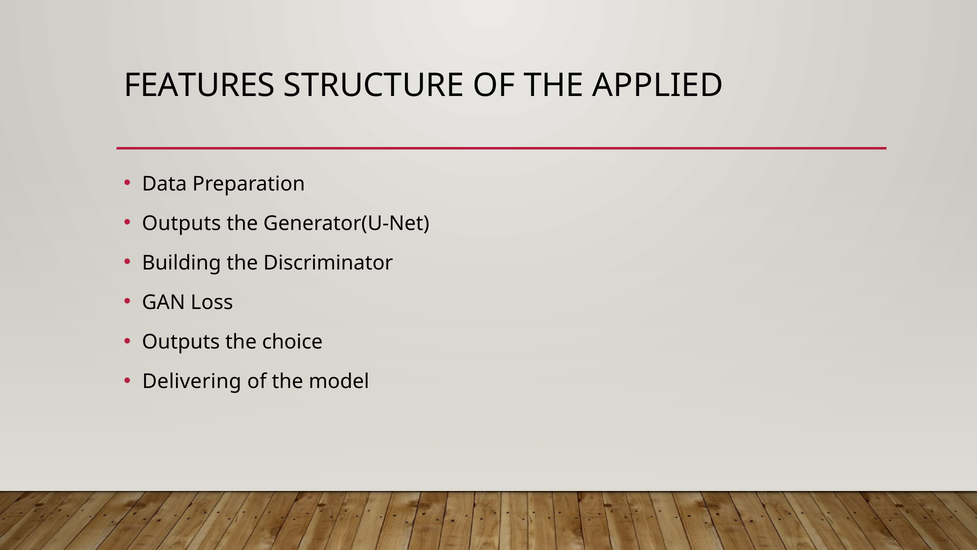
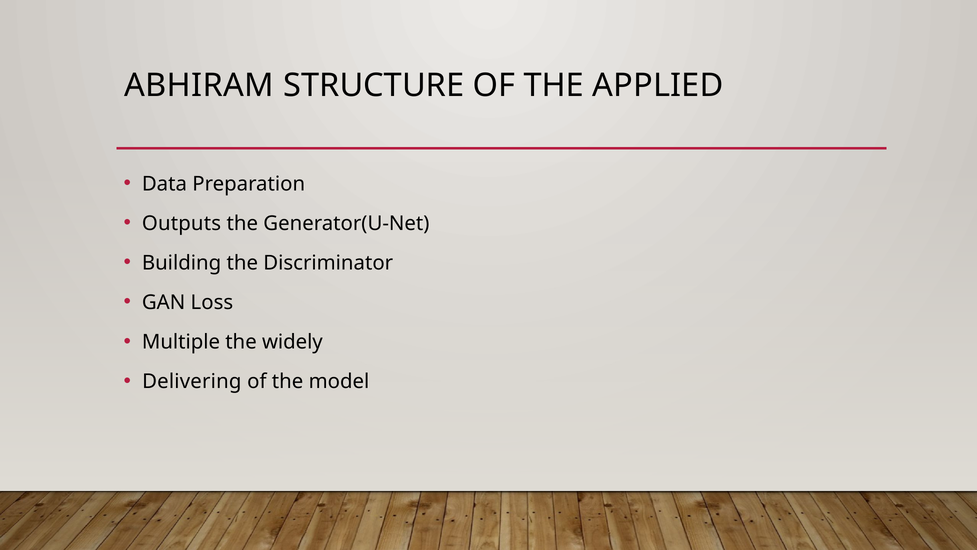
FEATURES: FEATURES -> ABHIRAM (199, 86)
Outputs: Outputs -> Multiple (181, 342)
choice: choice -> widely (292, 342)
